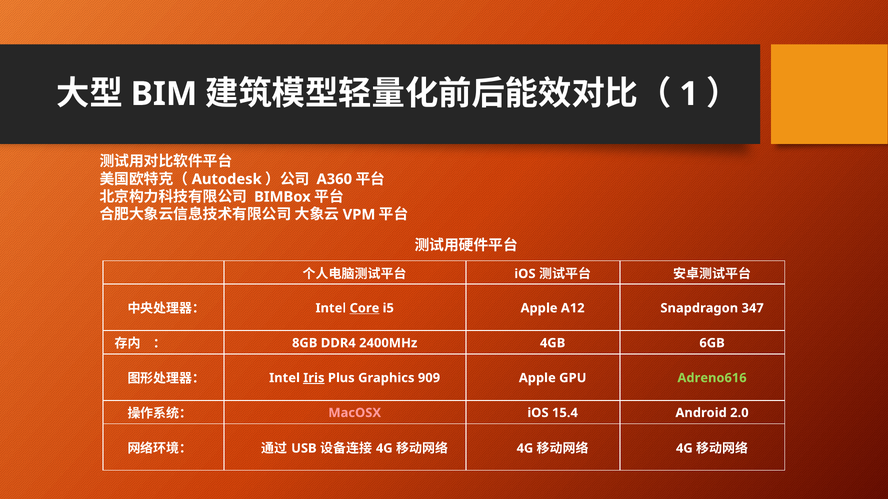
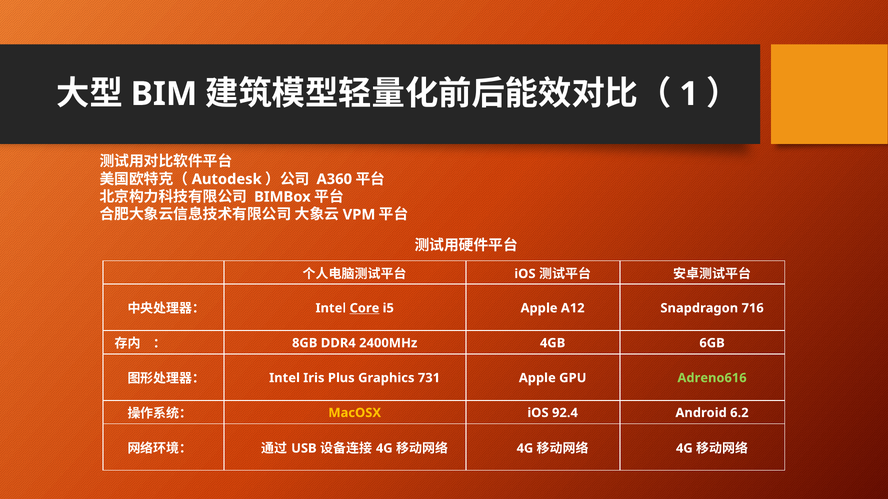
347: 347 -> 716 (753, 308)
Iris underline: present -> none (314, 378)
909: 909 -> 731 (429, 378)
MacOSX colour: pink -> yellow (355, 413)
15.4: 15.4 -> 92.4 (565, 413)
2.0: 2.0 -> 6.2 (739, 413)
